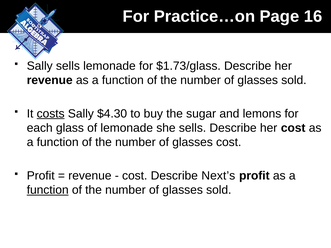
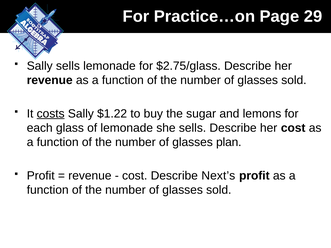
16: 16 -> 29 (313, 16)
$1.73/glass: $1.73/glass -> $2.75/glass (189, 66)
$4.30: $4.30 -> $1.22 (112, 114)
glasses cost: cost -> plan (229, 142)
function underline: present -> none (48, 190)
